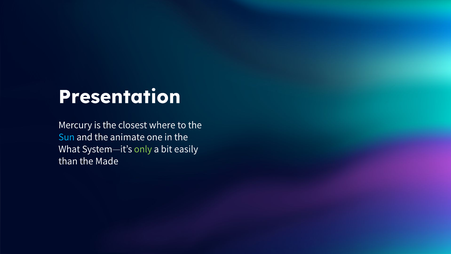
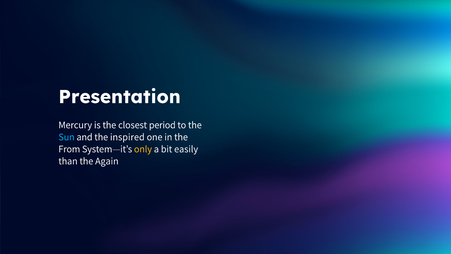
where: where -> period (162, 125)
animate: animate -> inspired (127, 137)
What: What -> From (69, 149)
only colour: light green -> yellow (143, 149)
Made: Made -> Again (107, 161)
